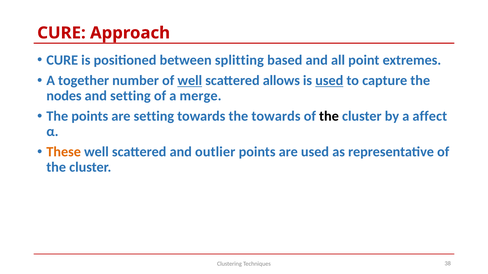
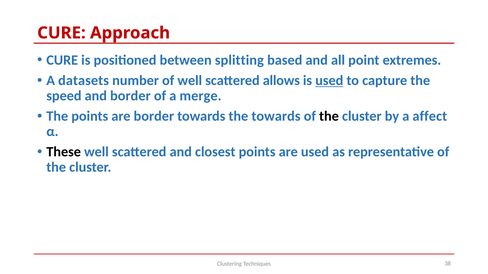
together: together -> datasets (84, 81)
well underline: present -> none (190, 81)
nodes: nodes -> speed (64, 96)
and setting: setting -> border (130, 96)
are setting: setting -> border (154, 116)
These colour: orange -> black (64, 152)
outlier: outlier -> closest (215, 152)
